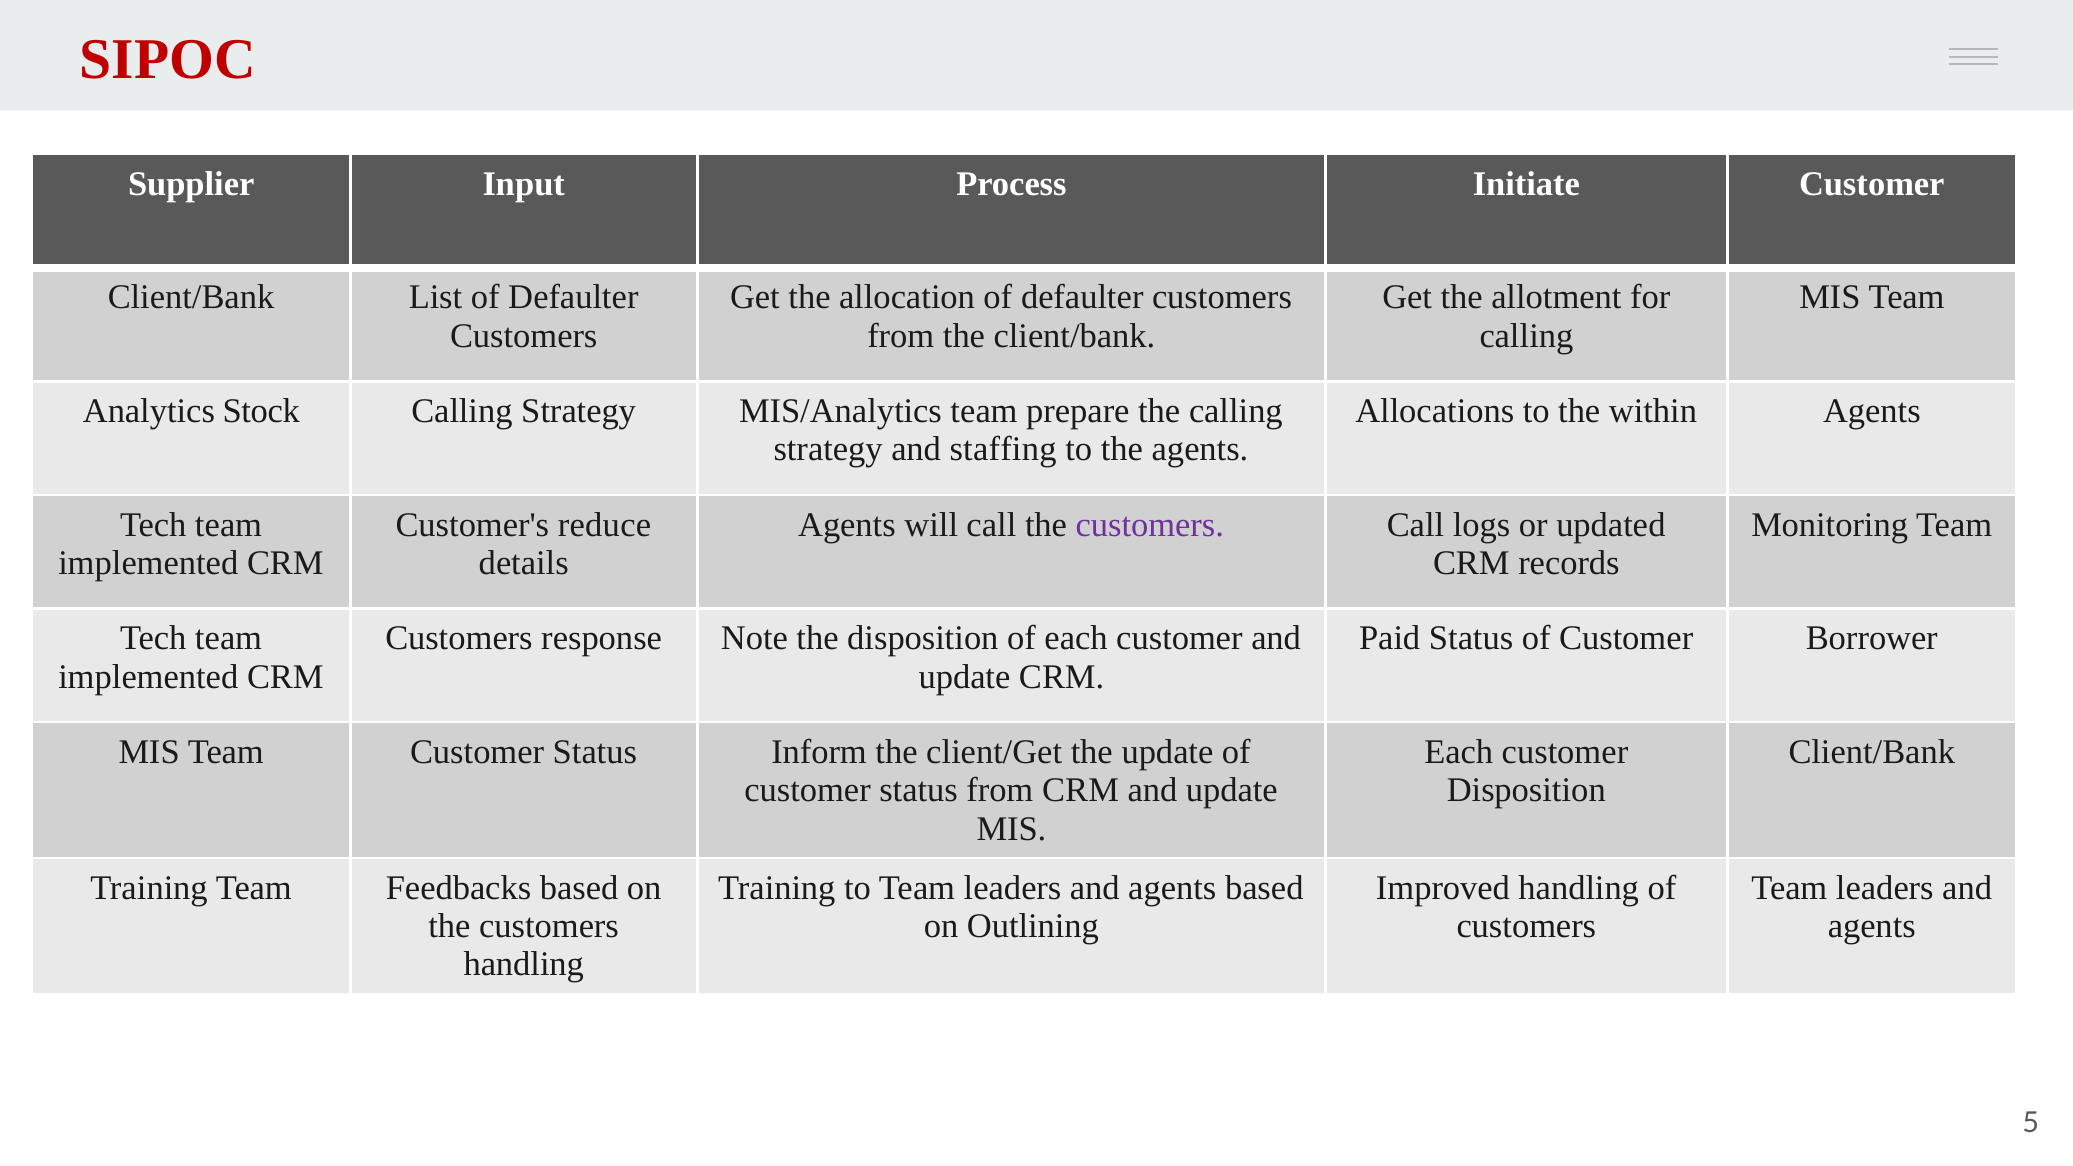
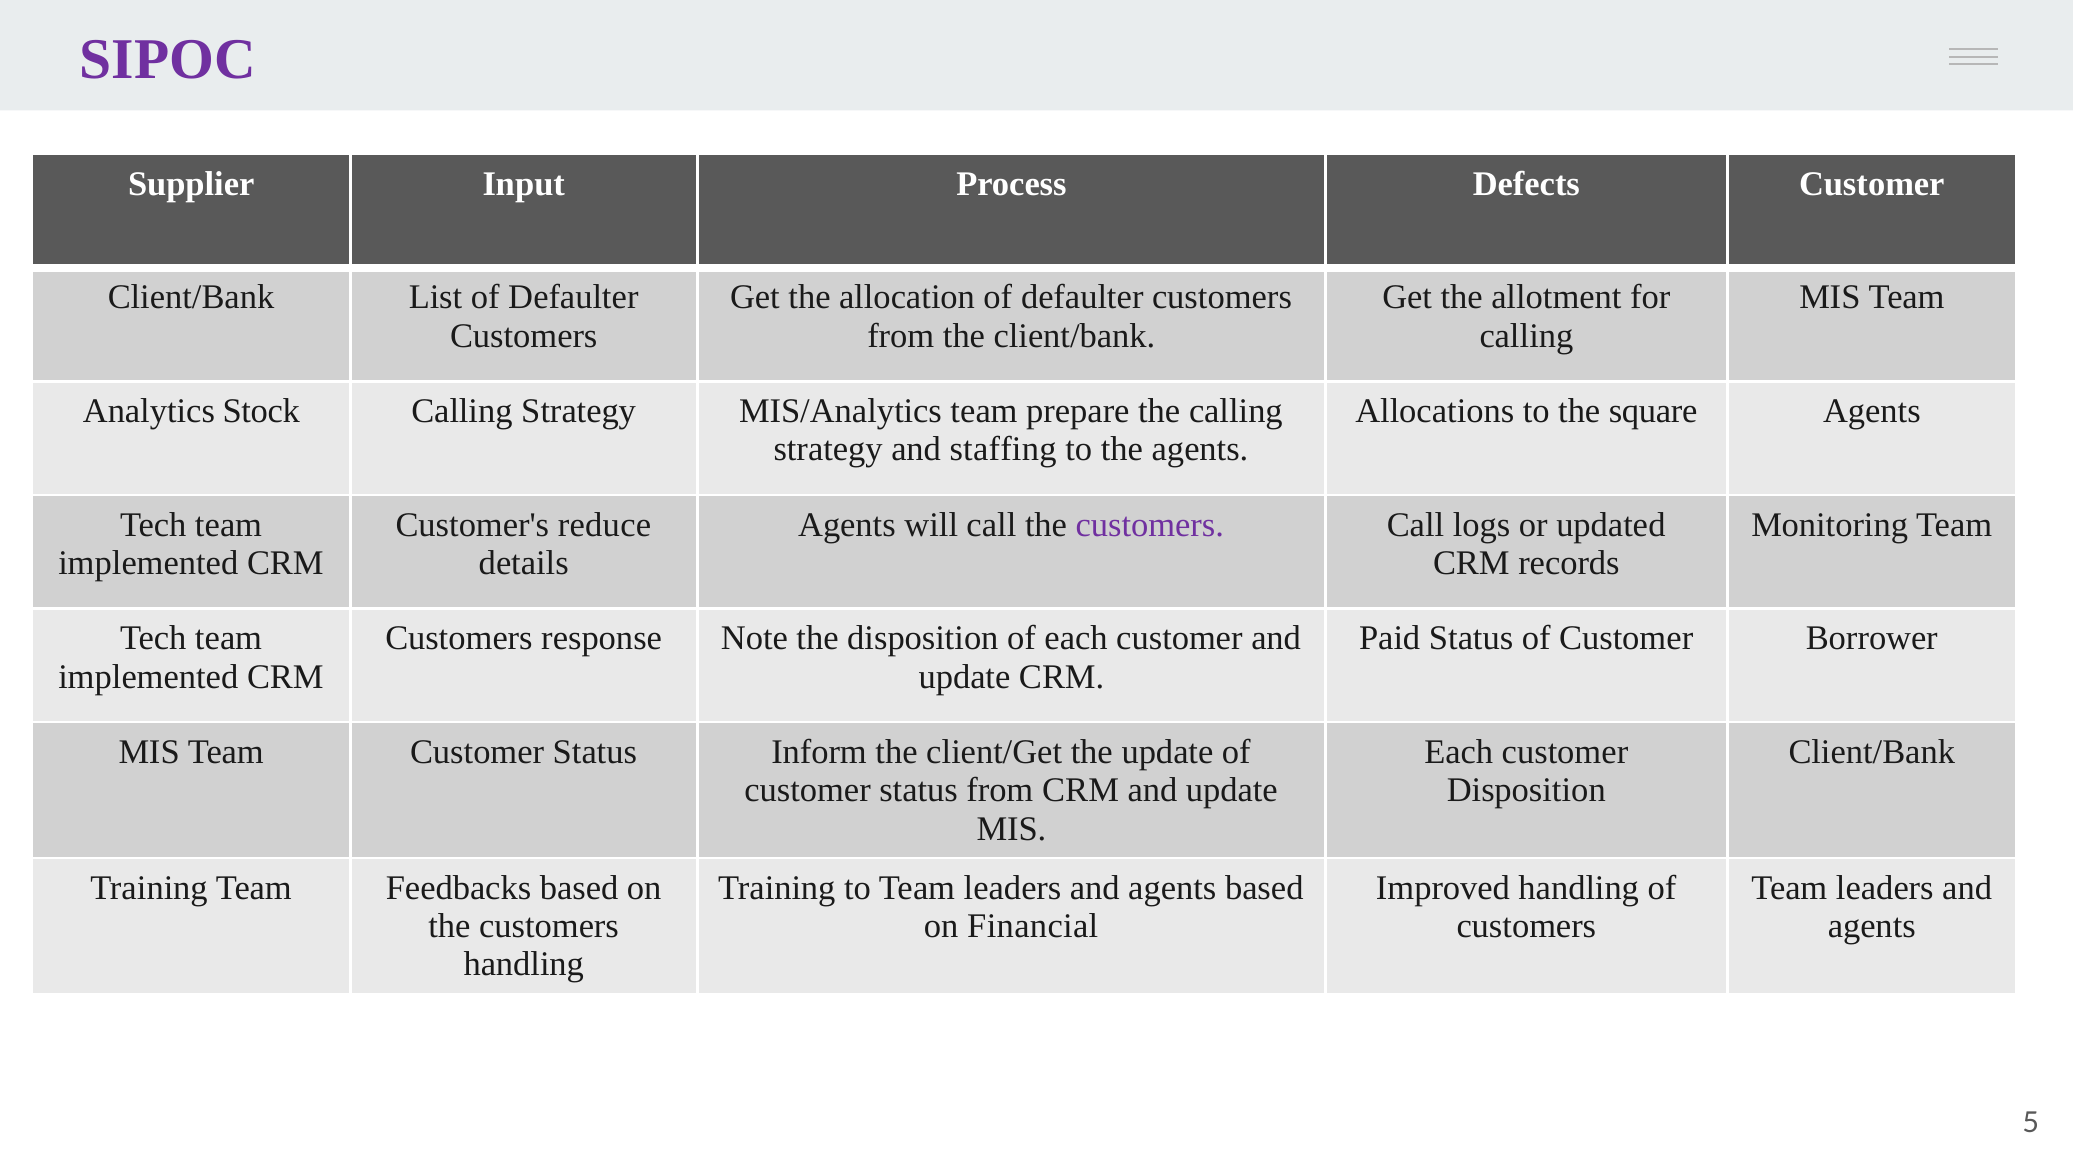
SIPOC colour: red -> purple (168, 59)
Initiate: Initiate -> Defects (1526, 184)
within: within -> square (1653, 411)
Outlining: Outlining -> Financial (1033, 926)
